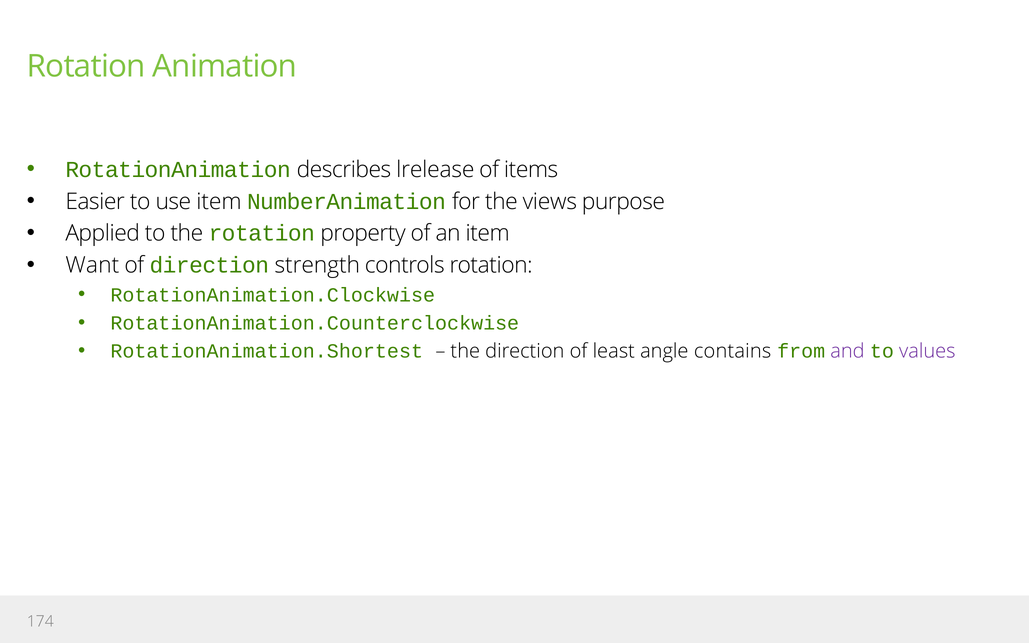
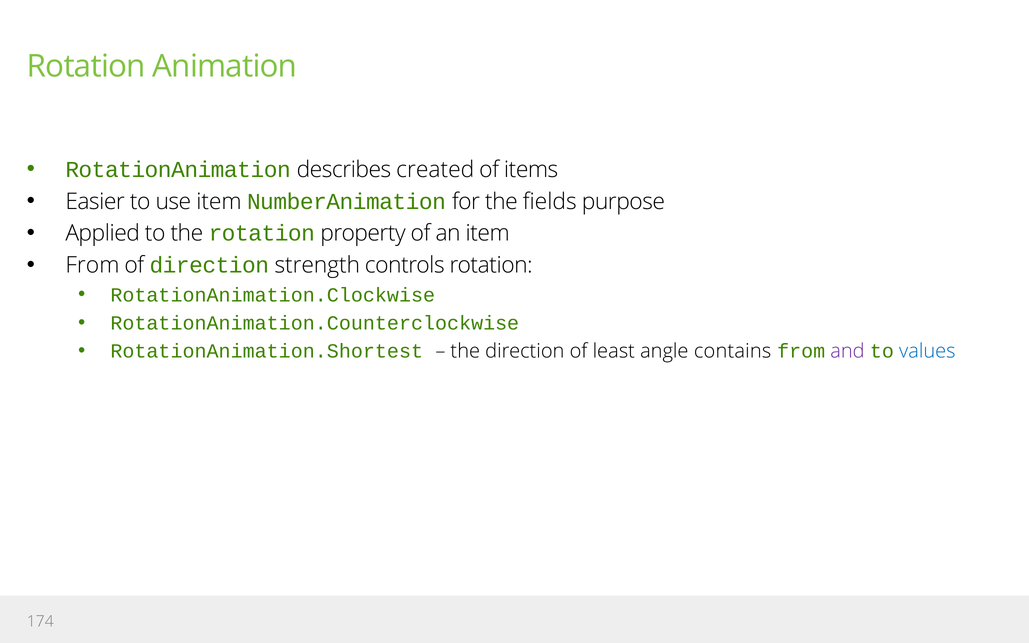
lrelease: lrelease -> created (435, 170)
views: views -> fields (550, 202)
Want: Want -> From (92, 265)
values colour: purple -> blue (927, 351)
